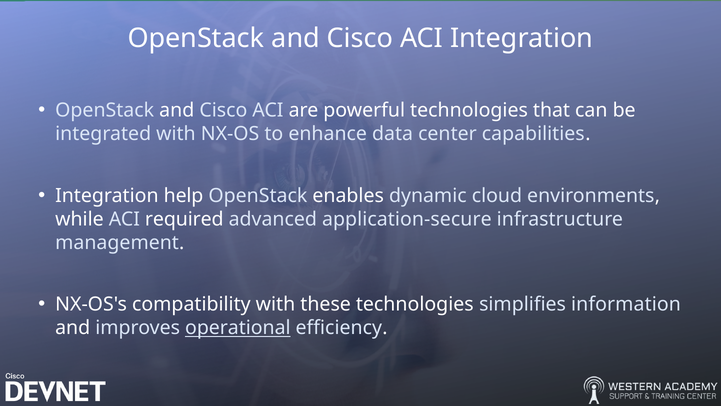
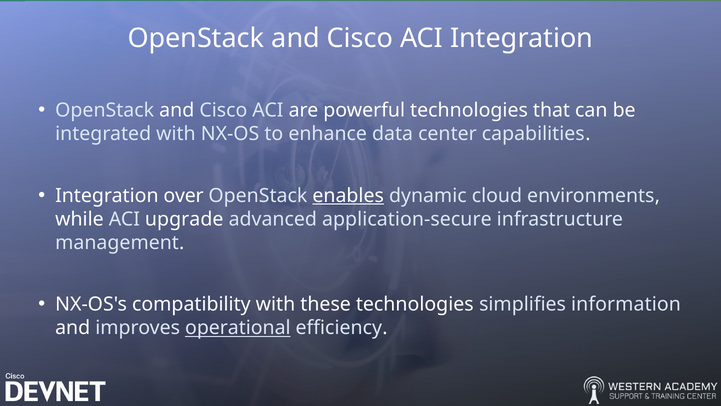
help: help -> over (184, 195)
enables underline: none -> present (348, 195)
required: required -> upgrade (184, 219)
